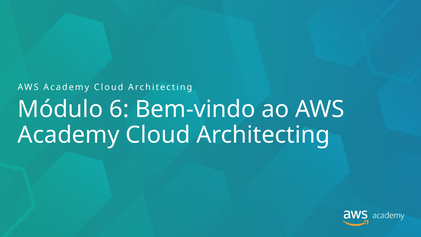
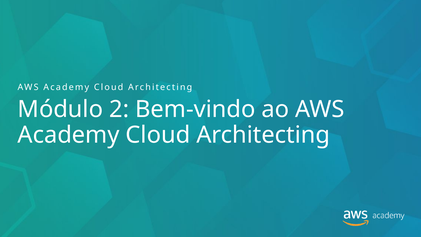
6: 6 -> 2 (119, 109)
